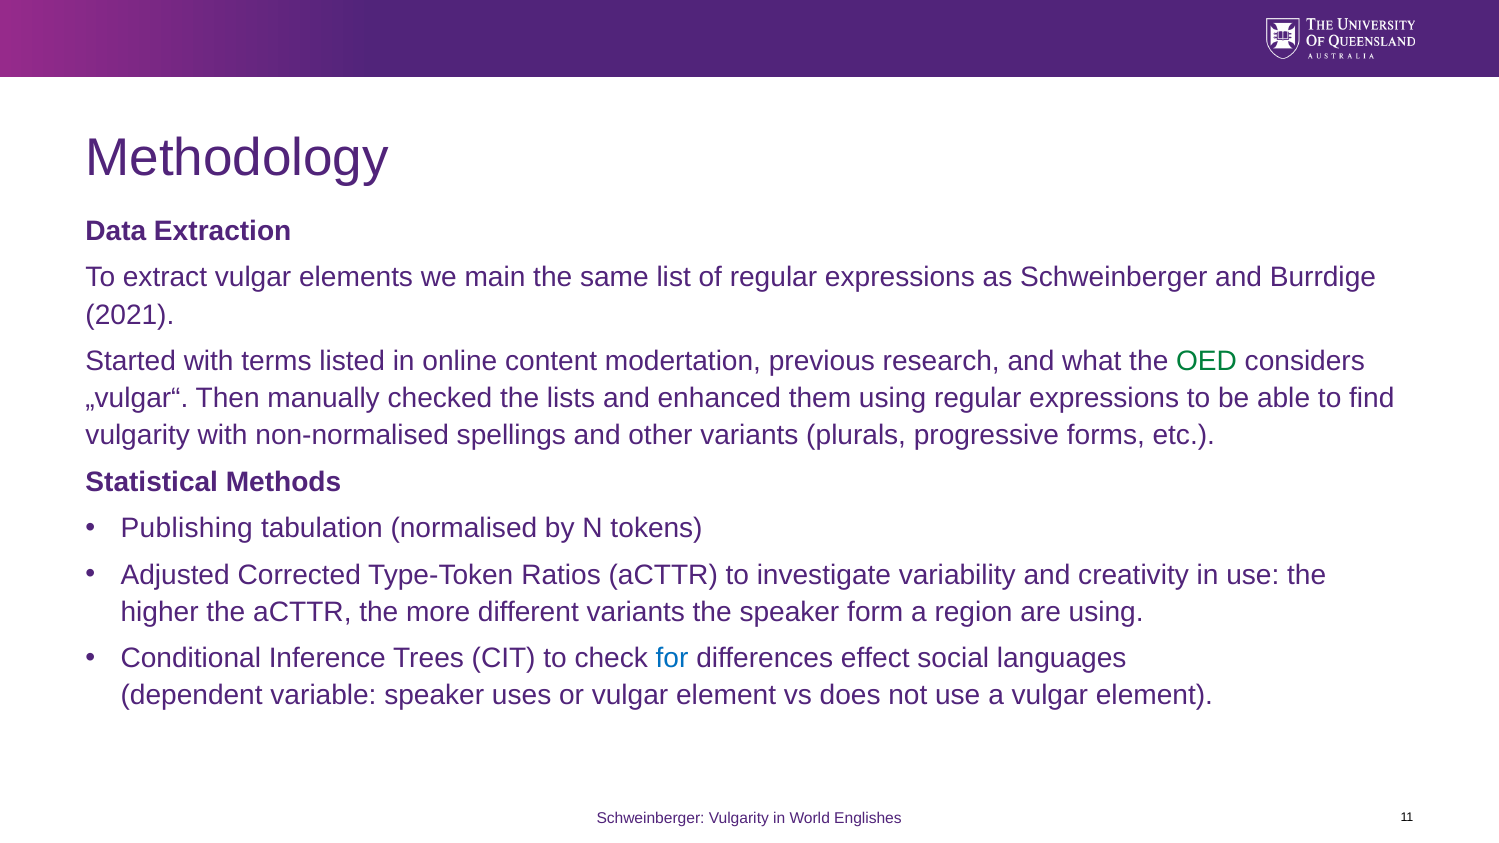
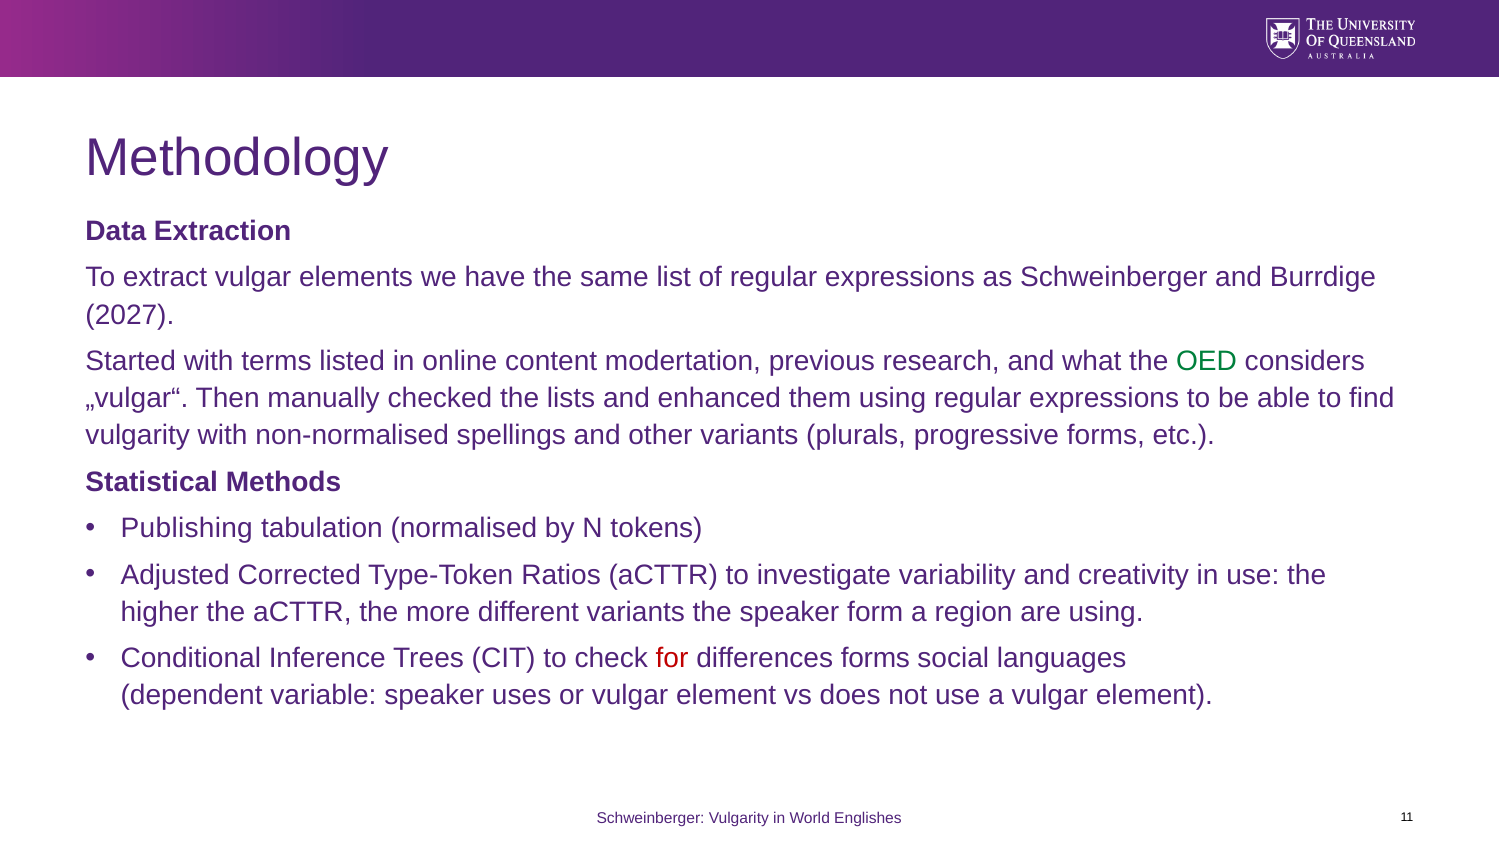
main: main -> have (495, 278)
2021: 2021 -> 2027 (130, 315)
for colour: blue -> red (672, 658)
differences effect: effect -> forms (875, 658)
